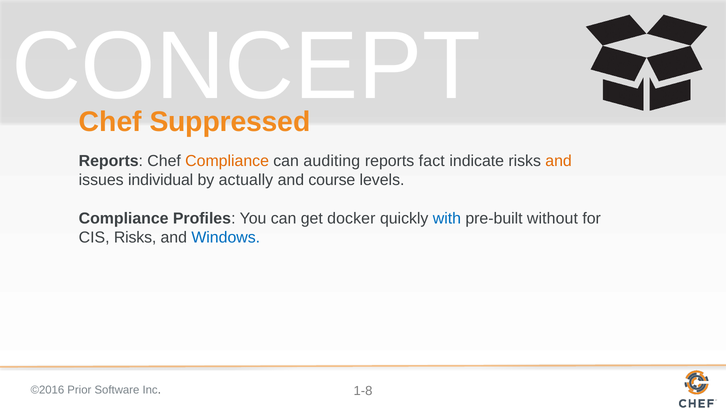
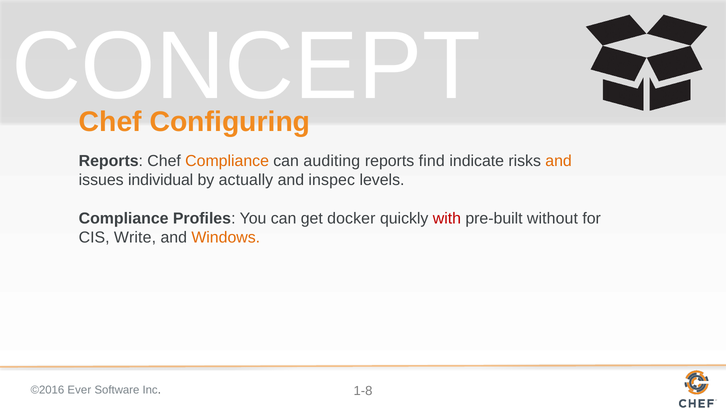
Suppressed: Suppressed -> Configuring (230, 122)
fact: fact -> find (432, 161)
course: course -> inspec (332, 180)
with colour: blue -> red (447, 218)
CIS Risks: Risks -> Write (135, 237)
Windows colour: blue -> orange (226, 237)
Prior: Prior -> Ever (79, 389)
